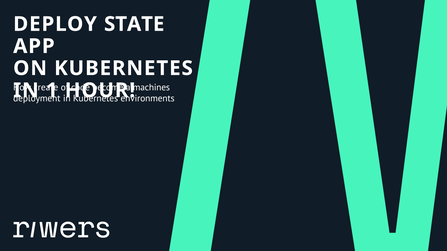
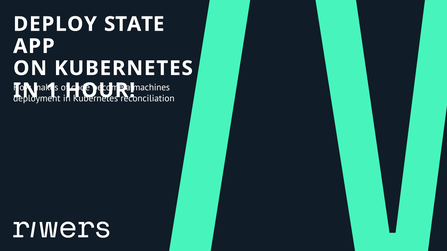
create: create -> makes (46, 87)
environments: environments -> reconciliation (148, 99)
